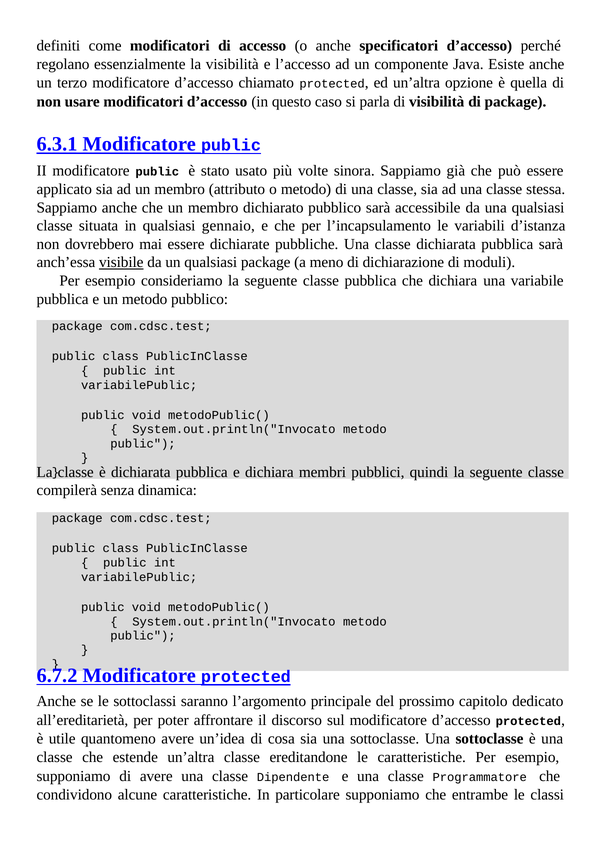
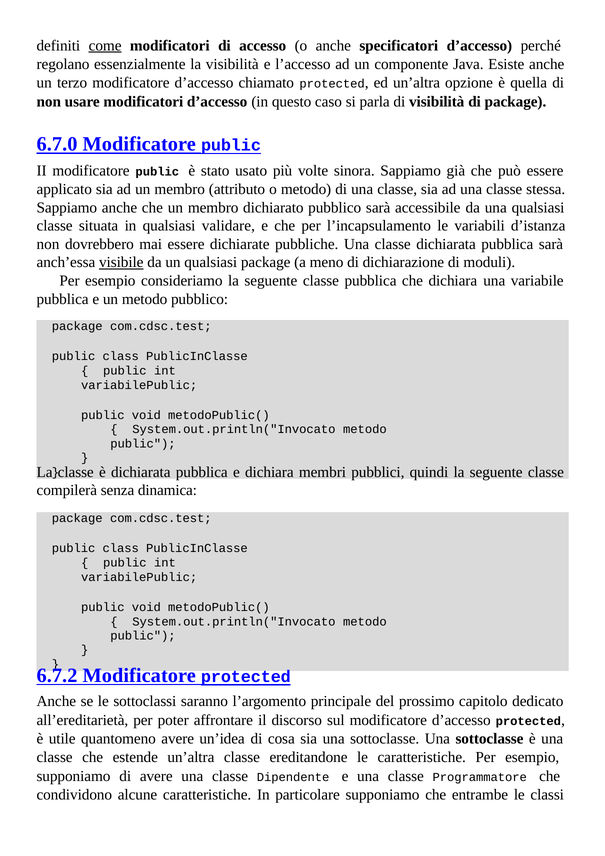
come underline: none -> present (105, 46)
6.3.1: 6.3.1 -> 6.7.0 (57, 144)
gennaio: gennaio -> validare (228, 226)
